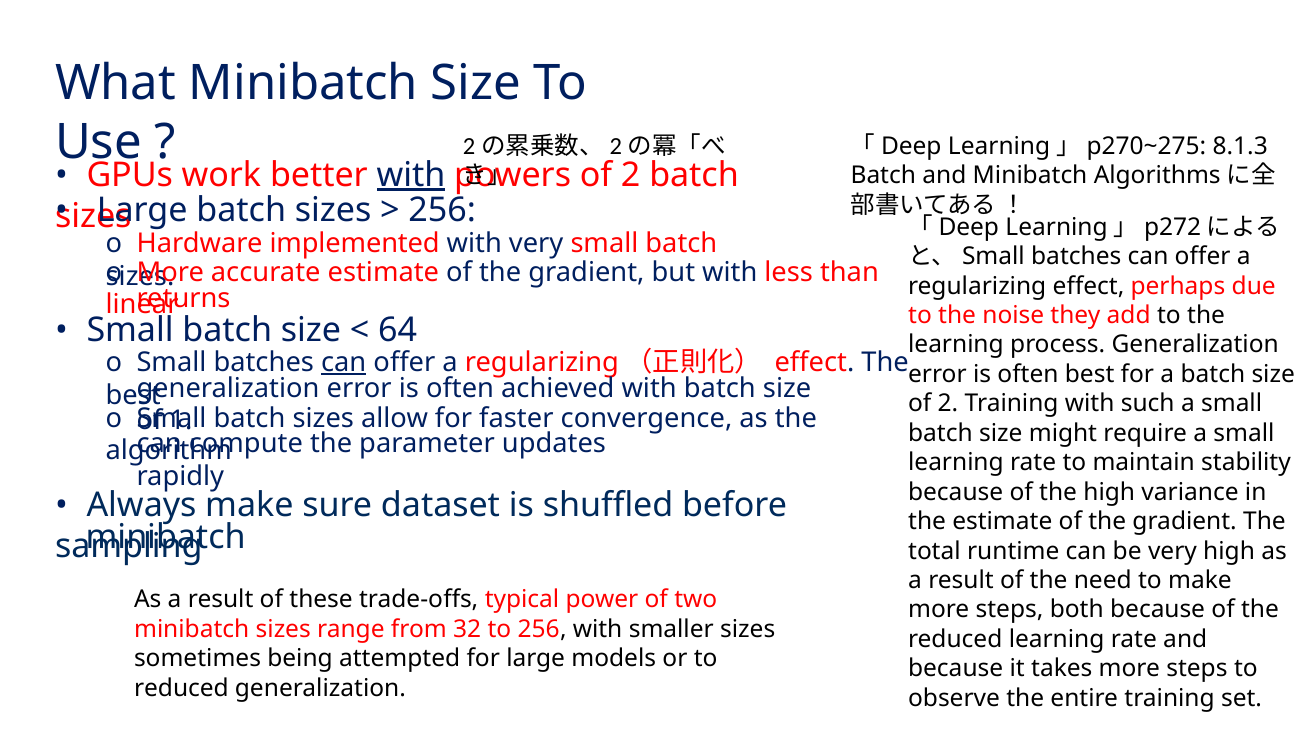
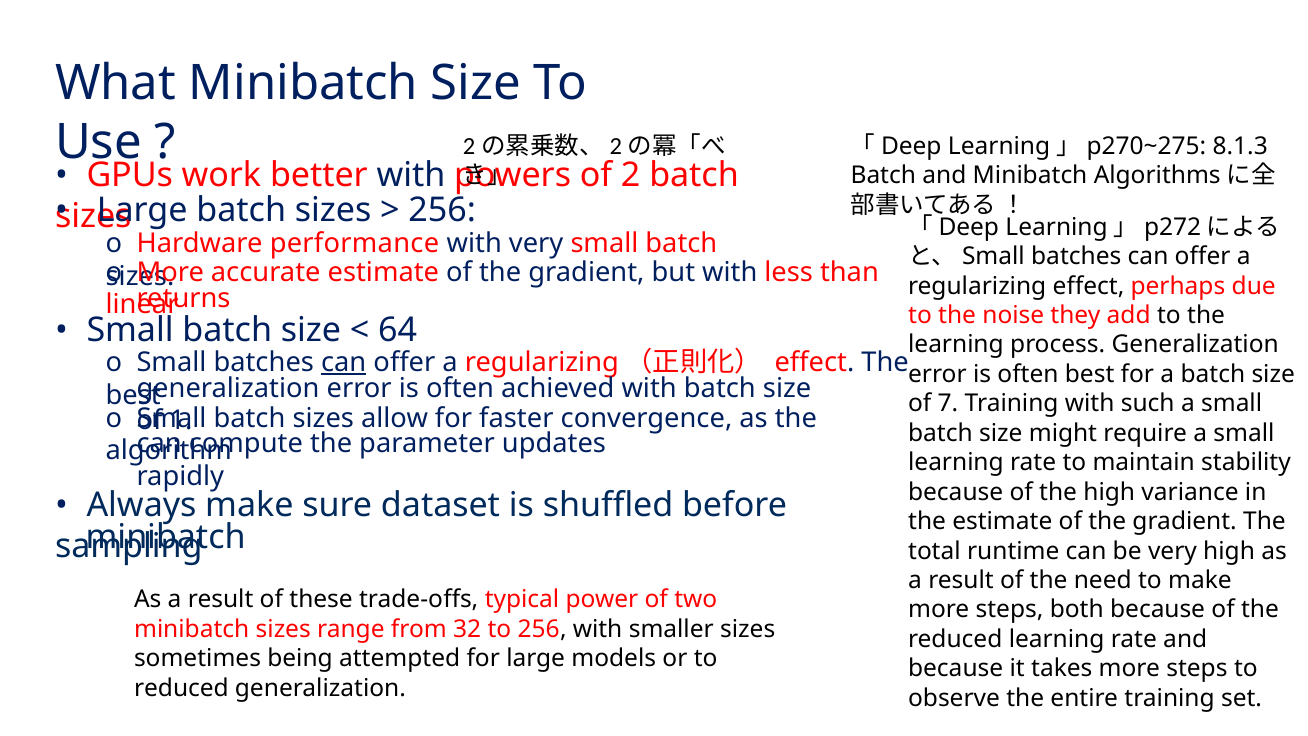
with underline: present -> none (411, 175)
implemented: implemented -> performance (354, 244)
2: 2 -> 7 (948, 404)
